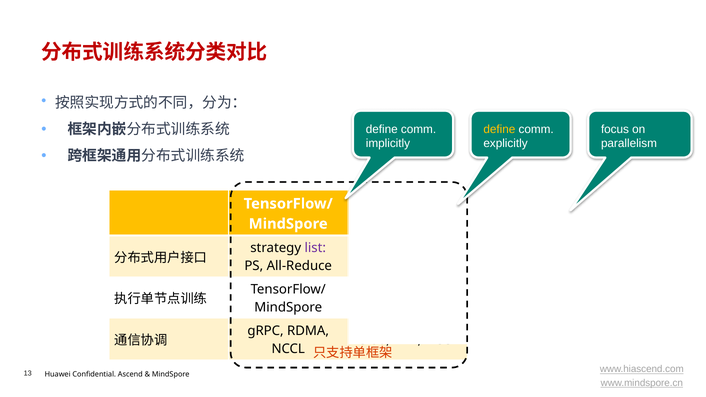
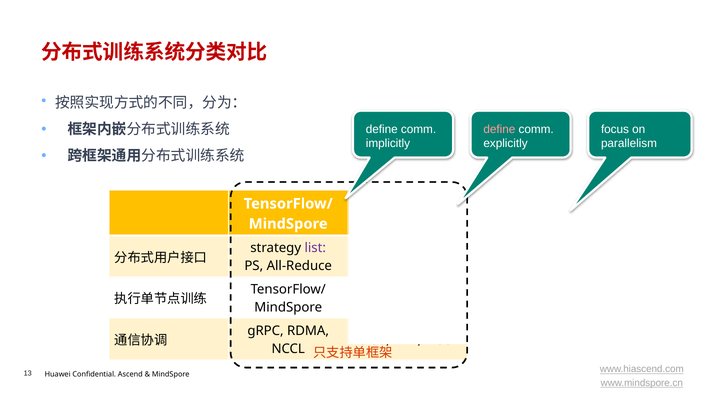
define colour: yellow -> pink (499, 129)
